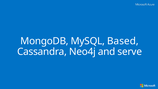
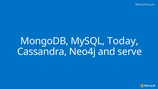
Based: Based -> Today (123, 41)
